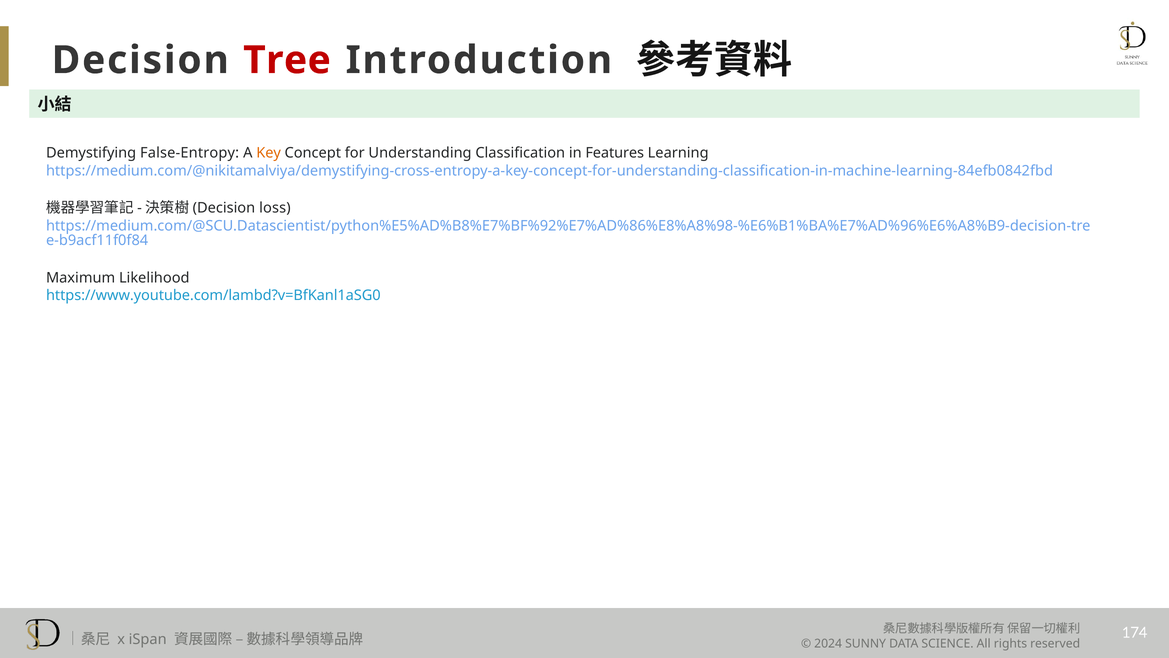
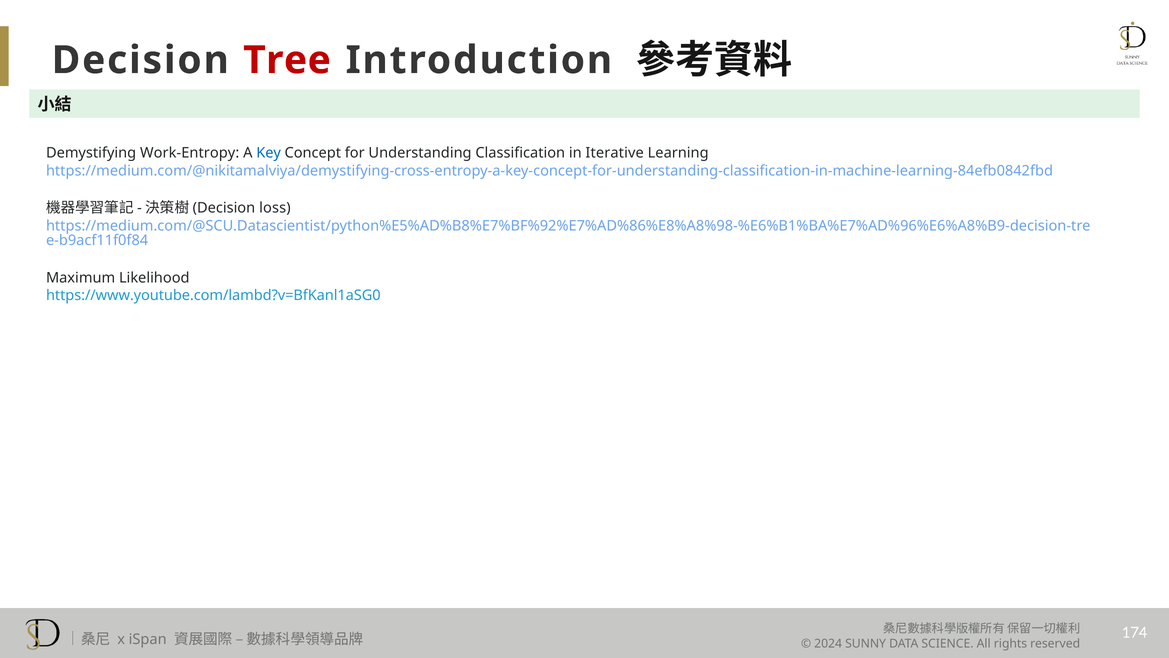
False-Entropy: False-Entropy -> Work-Entropy (190, 153)
Key colour: orange -> blue (269, 153)
Features: Features -> Iterative (615, 153)
